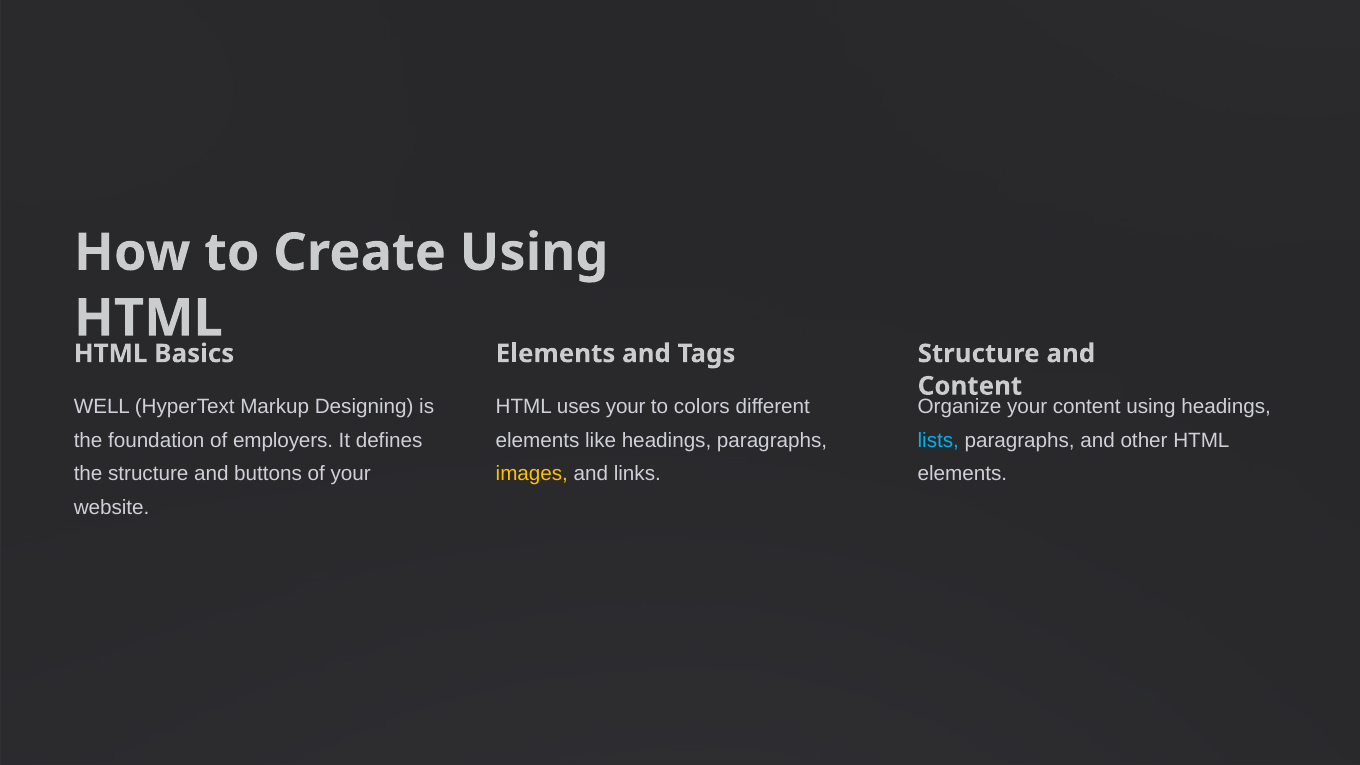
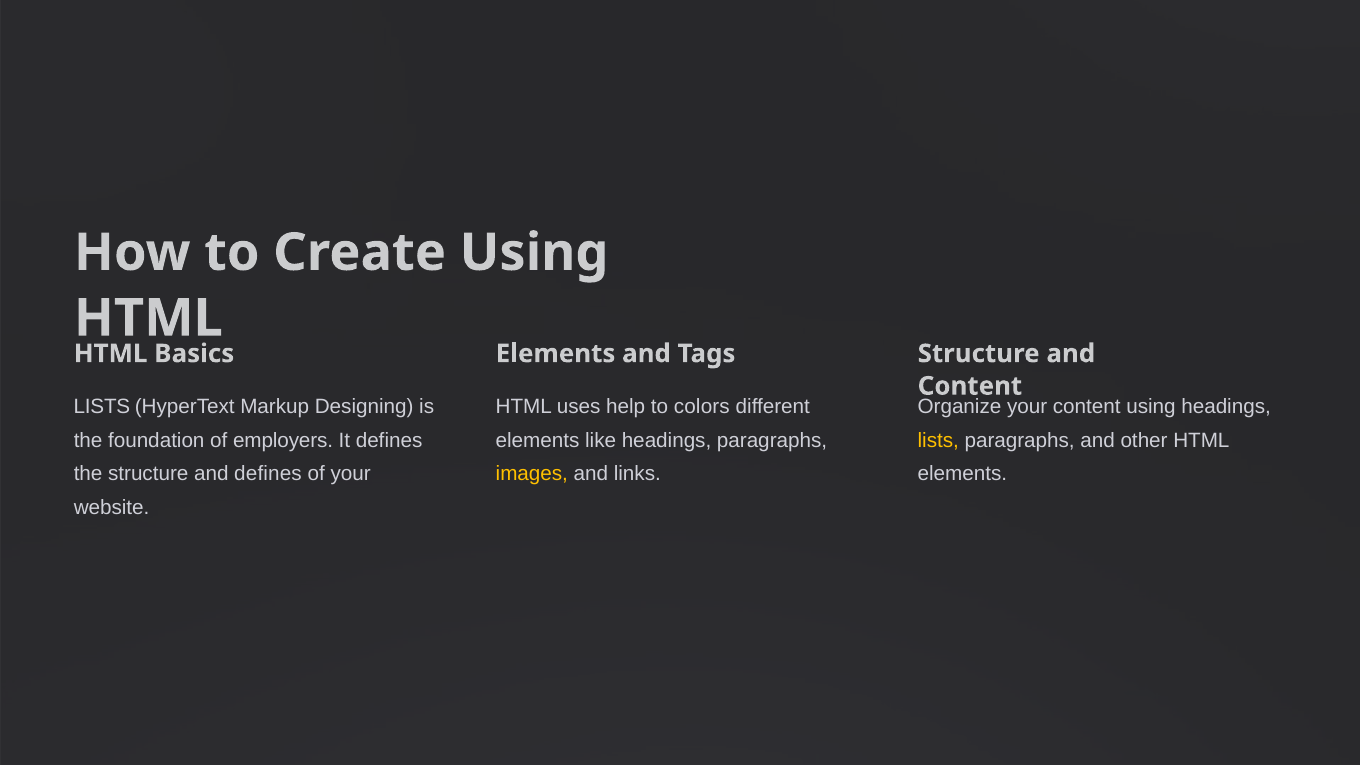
WELL: WELL -> LISTS (102, 407)
uses your: your -> help (626, 407)
lists colour: light blue -> yellow (938, 440)
and buttons: buttons -> defines (268, 474)
